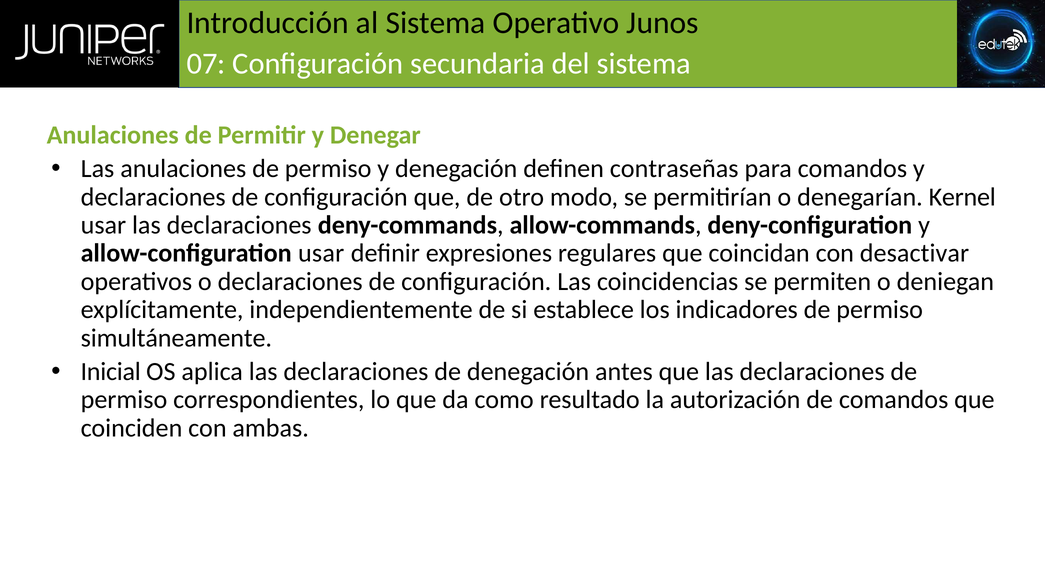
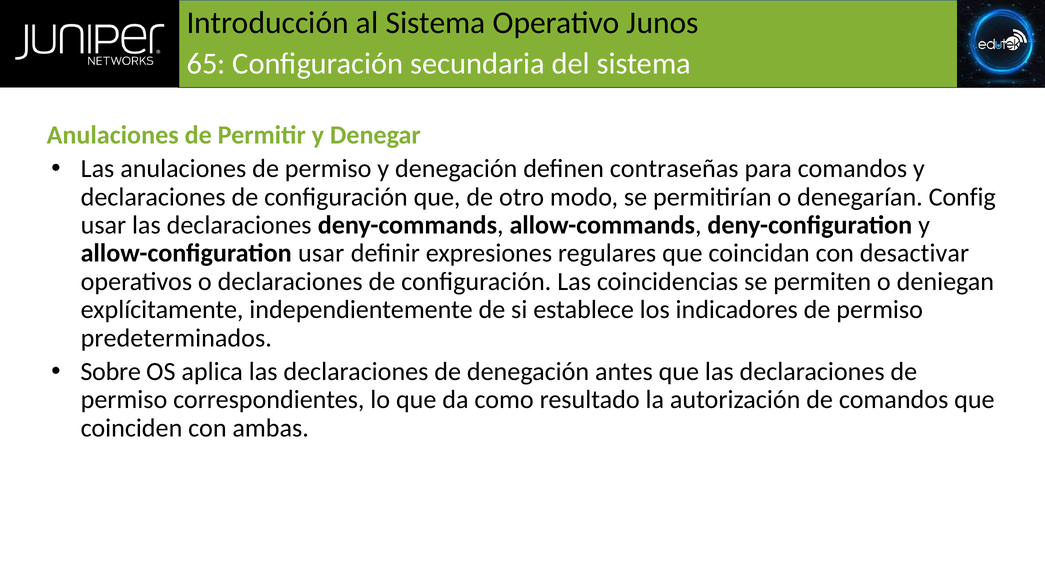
07: 07 -> 65 (206, 64)
Kernel: Kernel -> Config (962, 197)
simultáneamente: simultáneamente -> predeterminados (176, 338)
Inicial: Inicial -> Sobre (111, 371)
